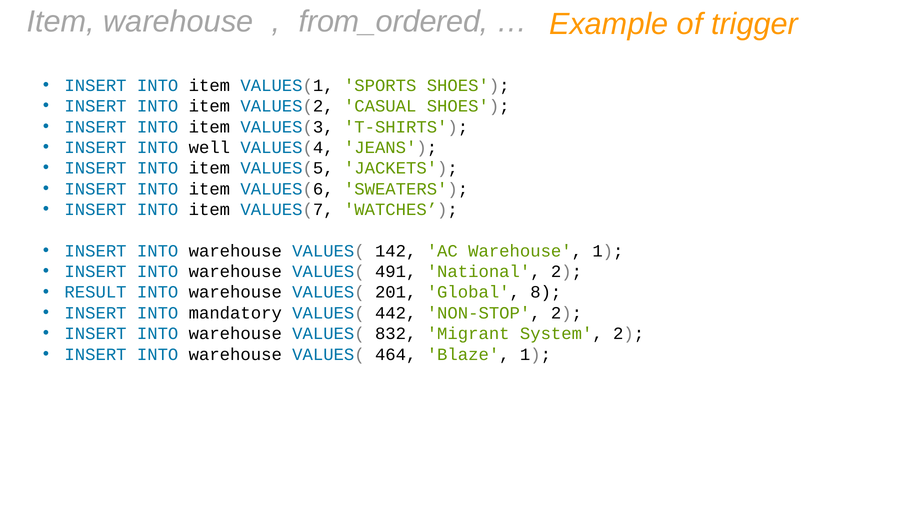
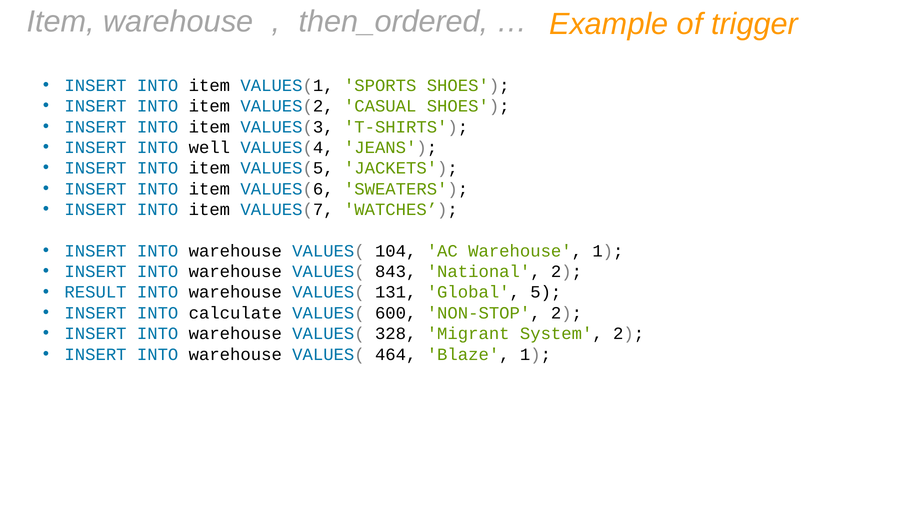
from_ordered: from_ordered -> then_ordered (394, 22)
142: 142 -> 104 (396, 251)
491: 491 -> 843 (396, 272)
201: 201 -> 131 (396, 293)
8: 8 -> 5 (546, 293)
mandatory: mandatory -> calculate (235, 313)
442: 442 -> 600 (396, 313)
832: 832 -> 328 (396, 334)
